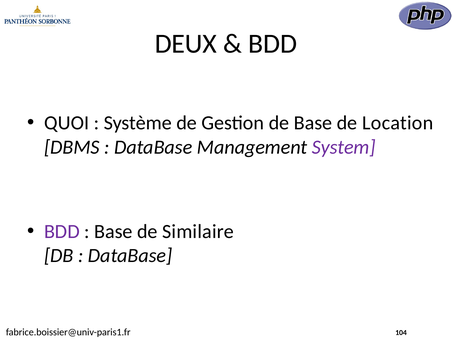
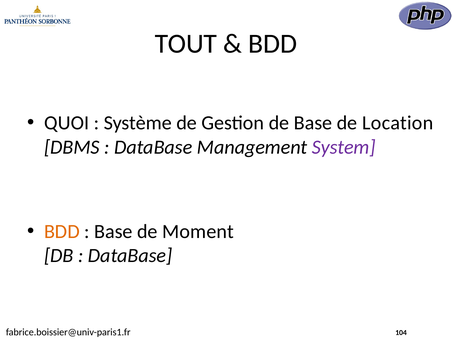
DEUX: DEUX -> TOUT (186, 44)
BDD colour: purple -> orange (62, 231)
Similaire: Similaire -> Moment (198, 231)
